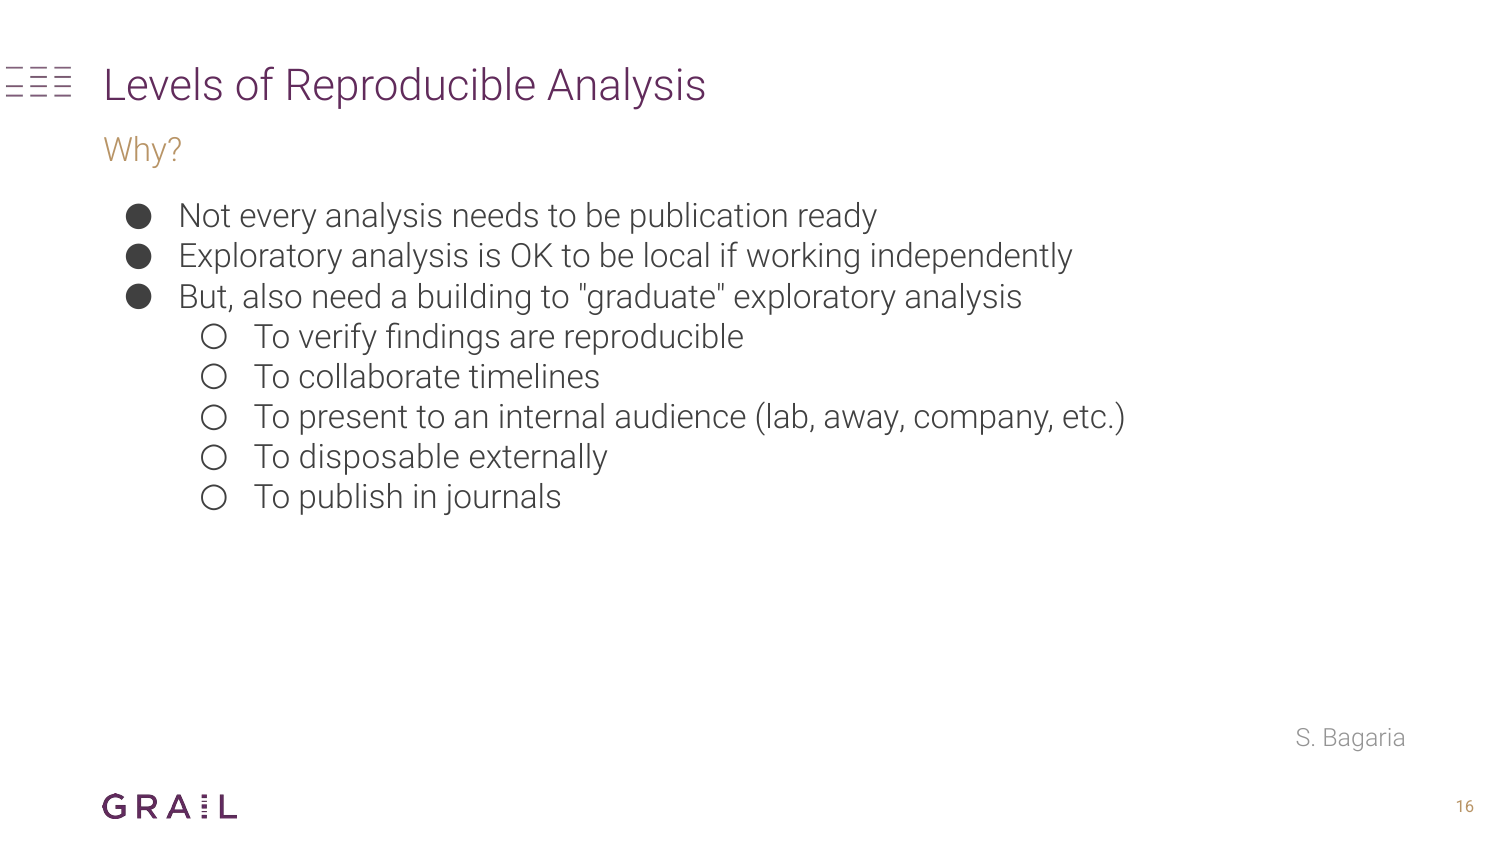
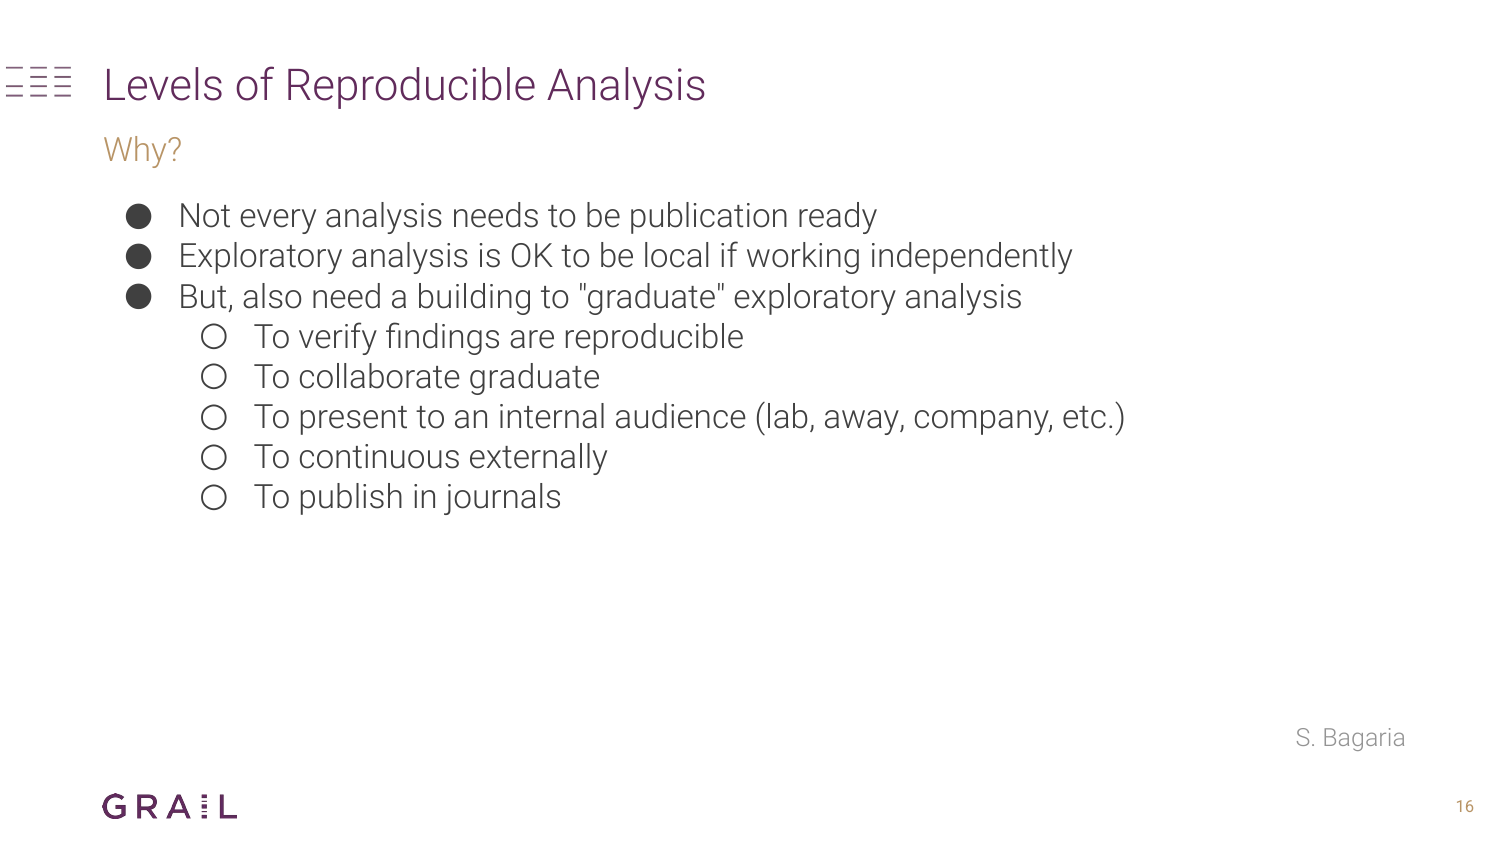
collaborate timelines: timelines -> graduate (534, 377)
disposable: disposable -> continuous (380, 458)
